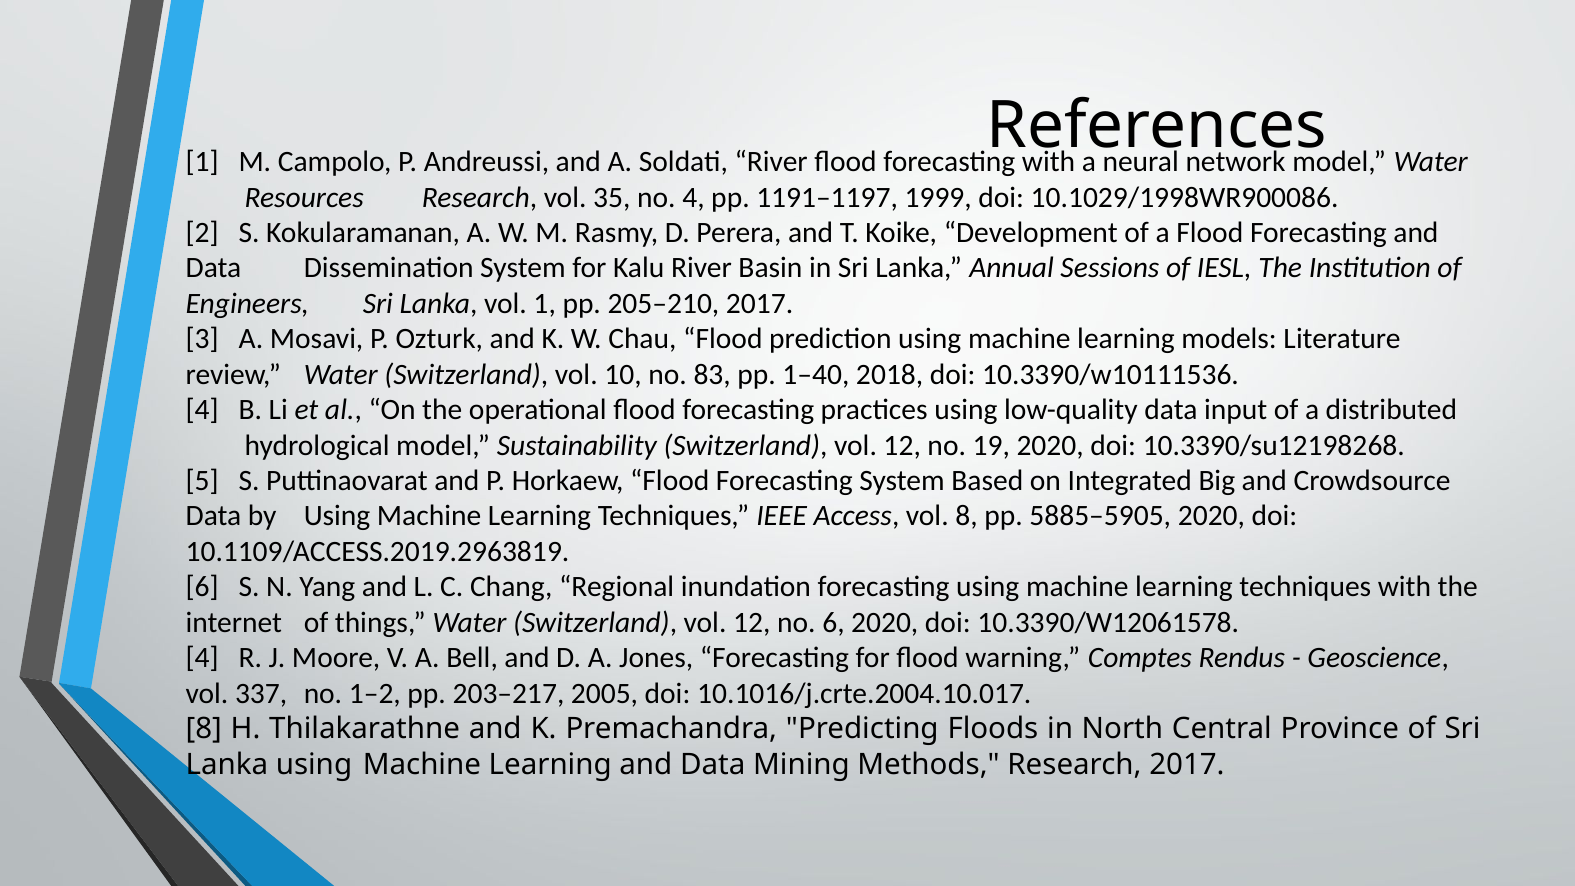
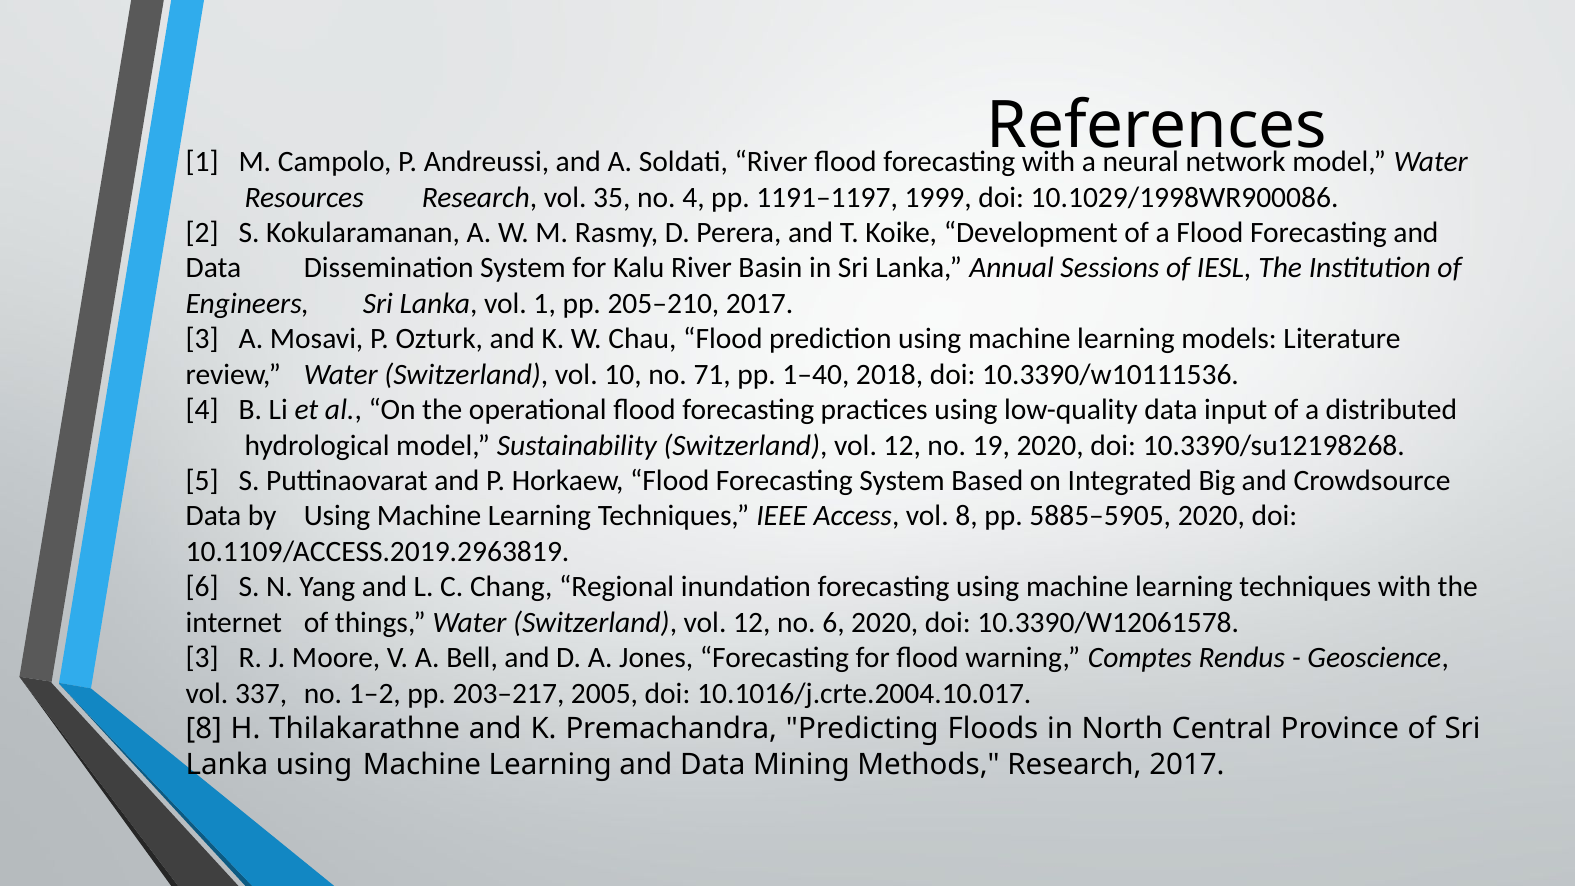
83: 83 -> 71 (712, 374)
4: 4 -> 3 (202, 658)
